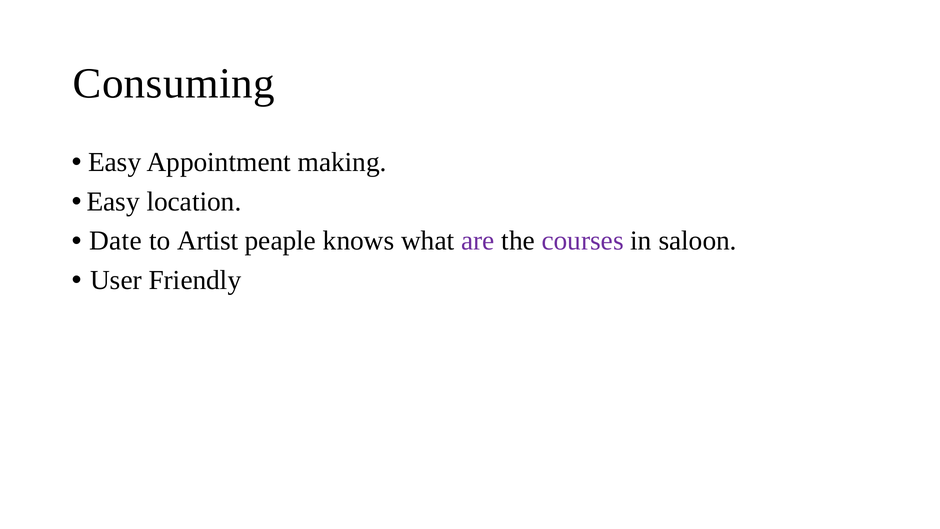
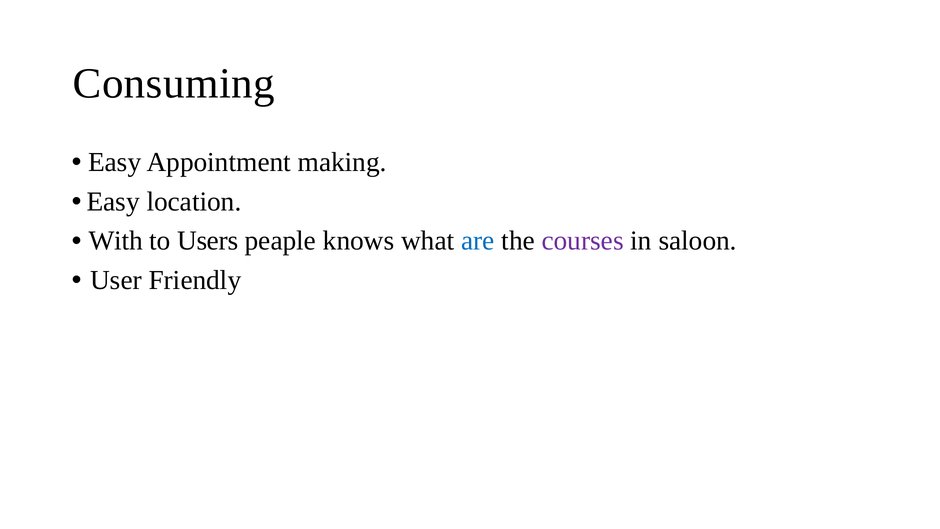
Date: Date -> With (116, 241)
Artist: Artist -> Users (208, 241)
are colour: purple -> blue (478, 241)
